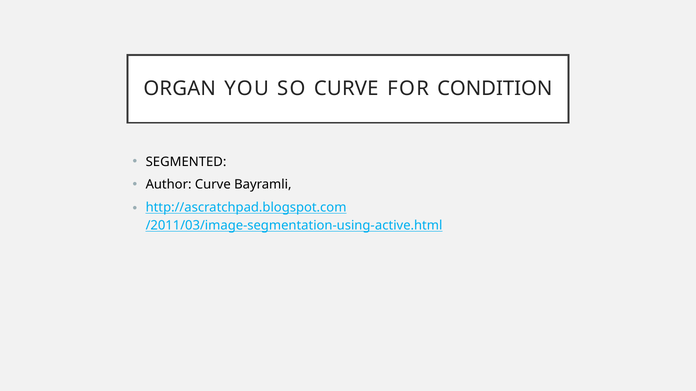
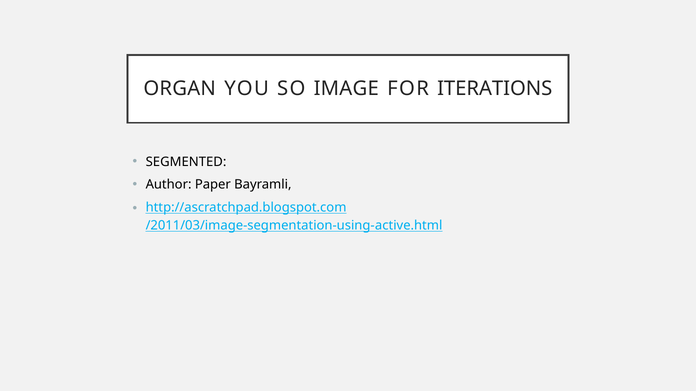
SO CURVE: CURVE -> IMAGE (346, 89)
CONDITION: CONDITION -> ITERATIONS (495, 89)
Author Curve: Curve -> Paper (213, 185)
